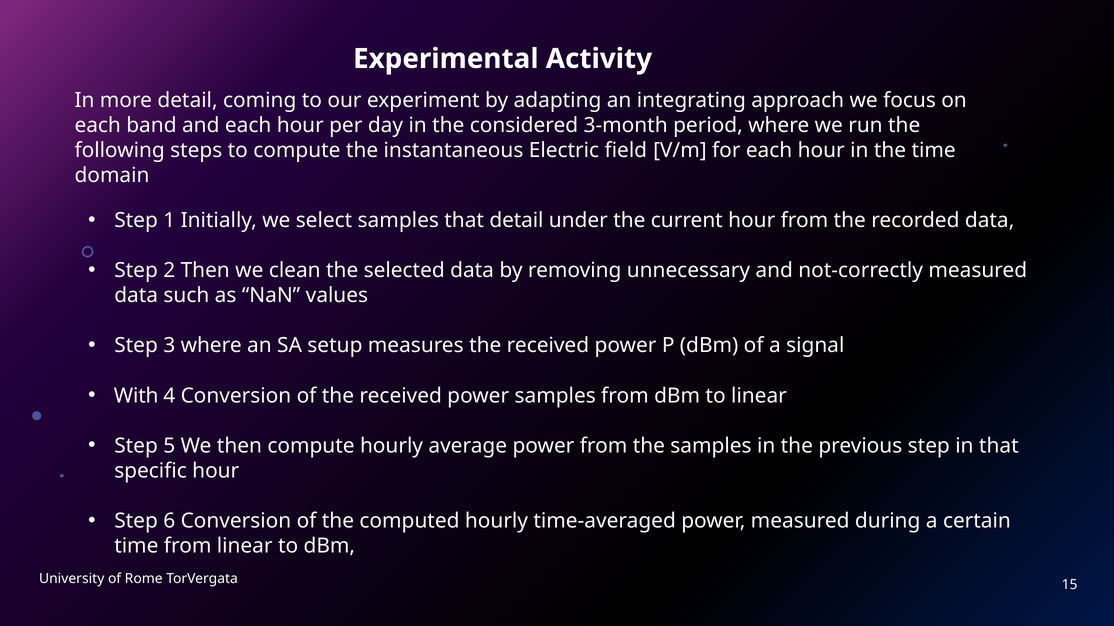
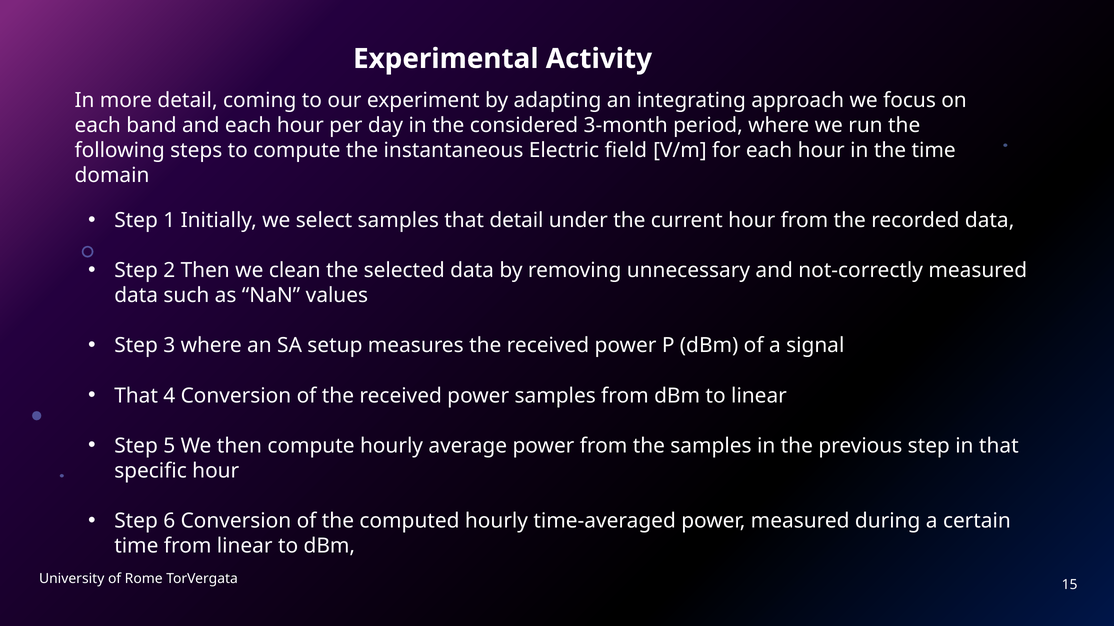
With: With -> That (136, 396)
